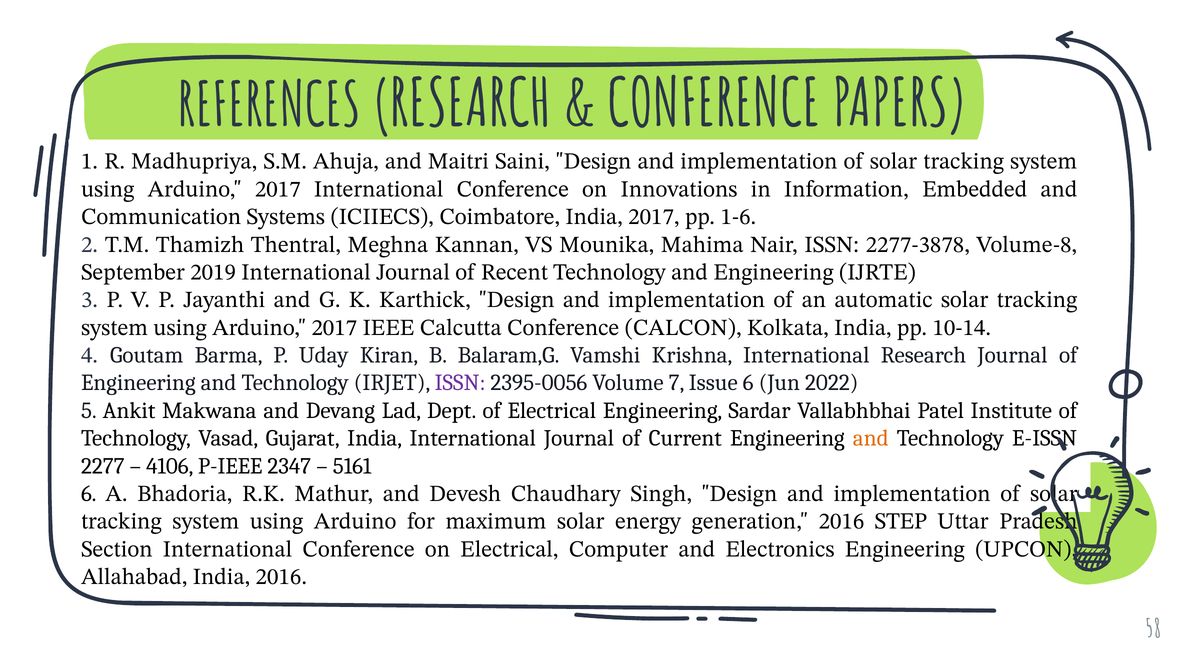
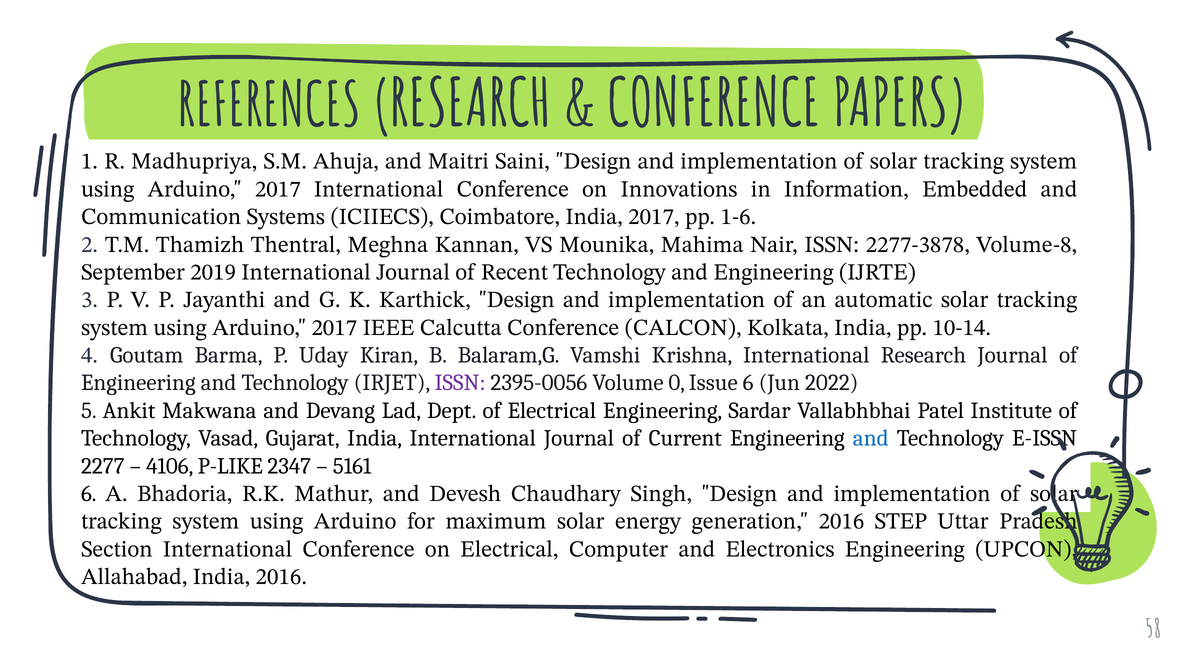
7: 7 -> 0 (677, 383)
and colour: orange -> blue (871, 438)
P-IEEE: P-IEEE -> P-LIKE (230, 466)
